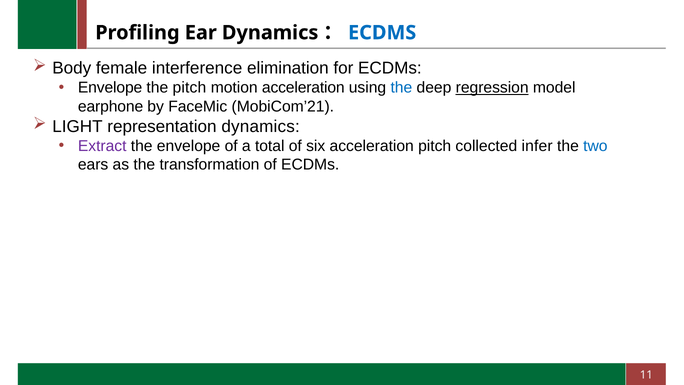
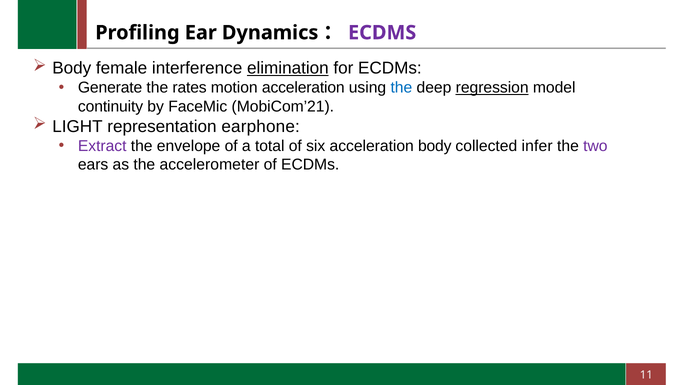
ECDMS colour: blue -> purple (382, 33)
elimination underline: none -> present (288, 68)
Envelope: Envelope -> Generate (110, 88)
the pitch: pitch -> rates (190, 88)
earphone: earphone -> continuity (111, 107)
representation dynamics: dynamics -> earphone (261, 126)
acceleration pitch: pitch -> body (435, 146)
two colour: blue -> purple (595, 146)
transformation: transformation -> accelerometer (209, 165)
